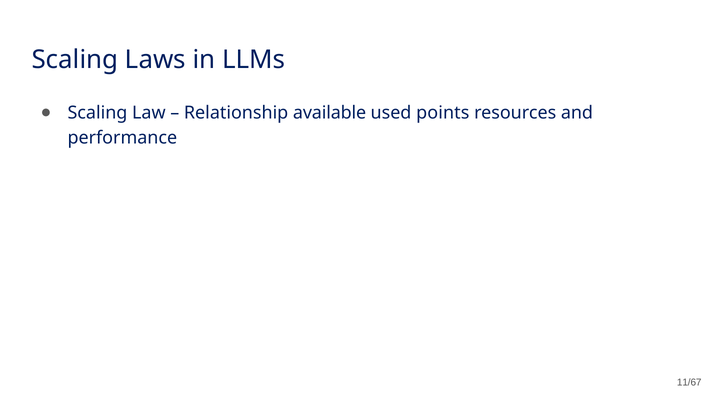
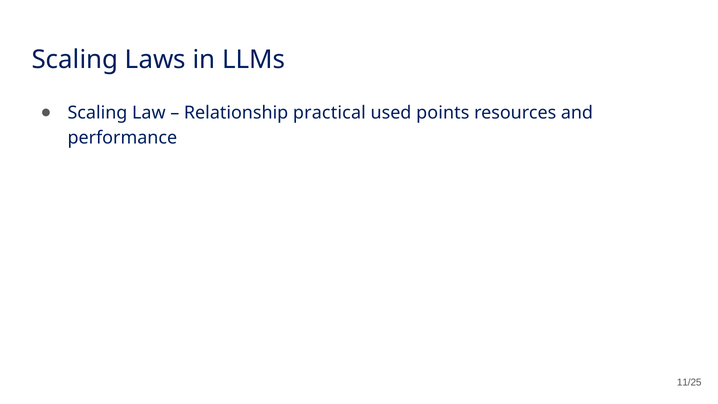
available: available -> practical (329, 113)
11/67: 11/67 -> 11/25 (689, 382)
